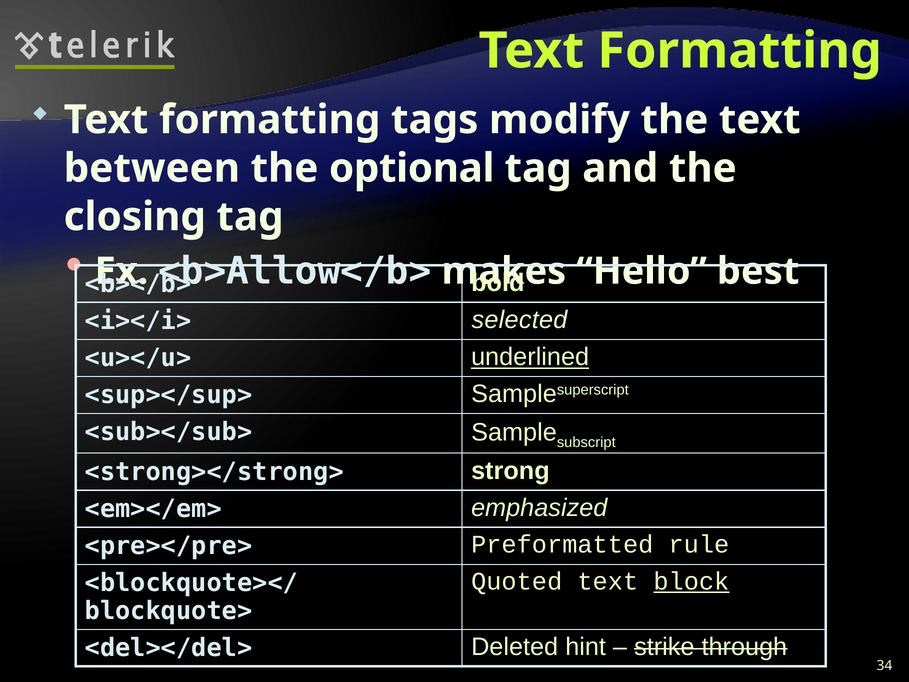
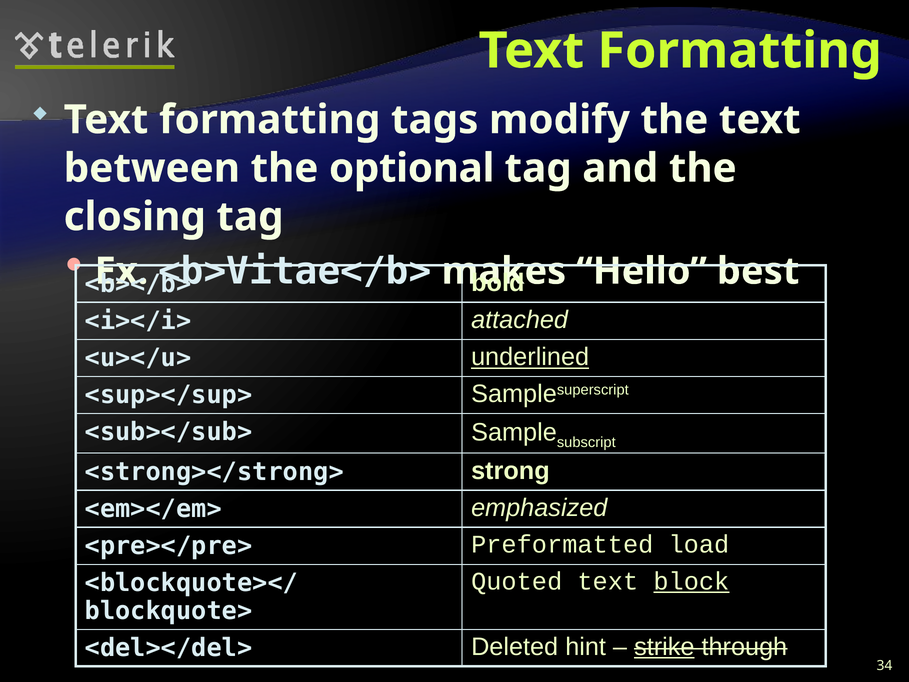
<b>Allow</b>: <b>Allow</b> -> <b>Vitae</b> (295, 271)
selected: selected -> attached (520, 320)
rule: rule -> load (699, 544)
strike underline: none -> present (664, 647)
